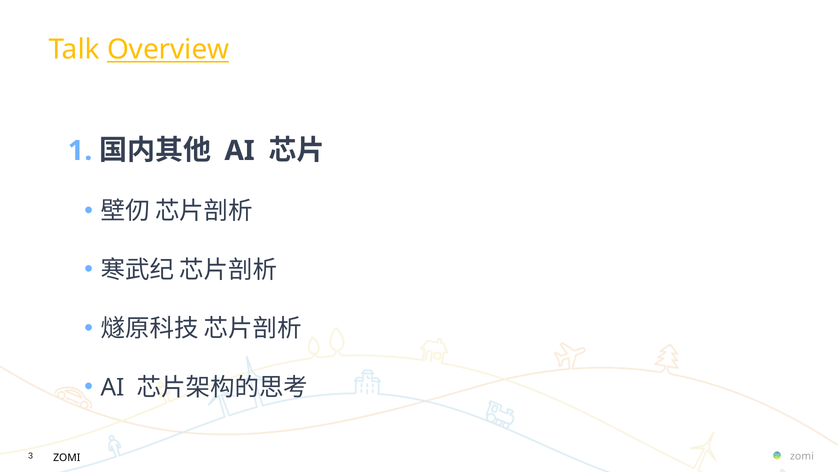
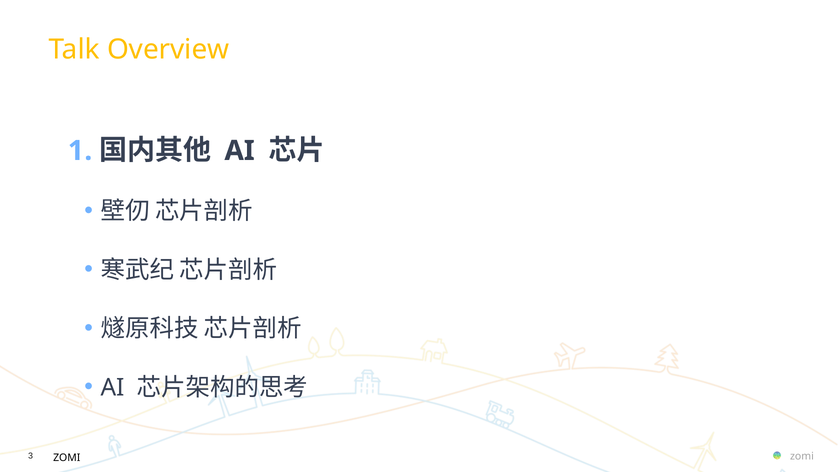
Overview underline: present -> none (168, 50)
